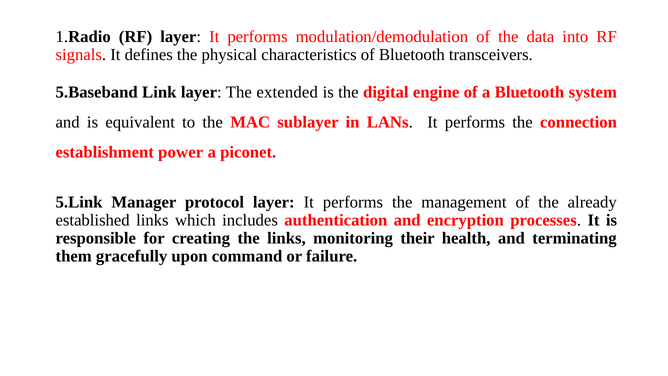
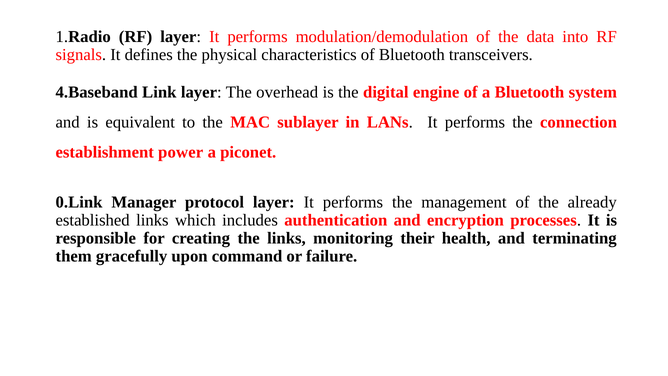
5.Baseband: 5.Baseband -> 4.Baseband (97, 92)
extended: extended -> overhead (287, 92)
5.Link: 5.Link -> 0.Link (79, 202)
